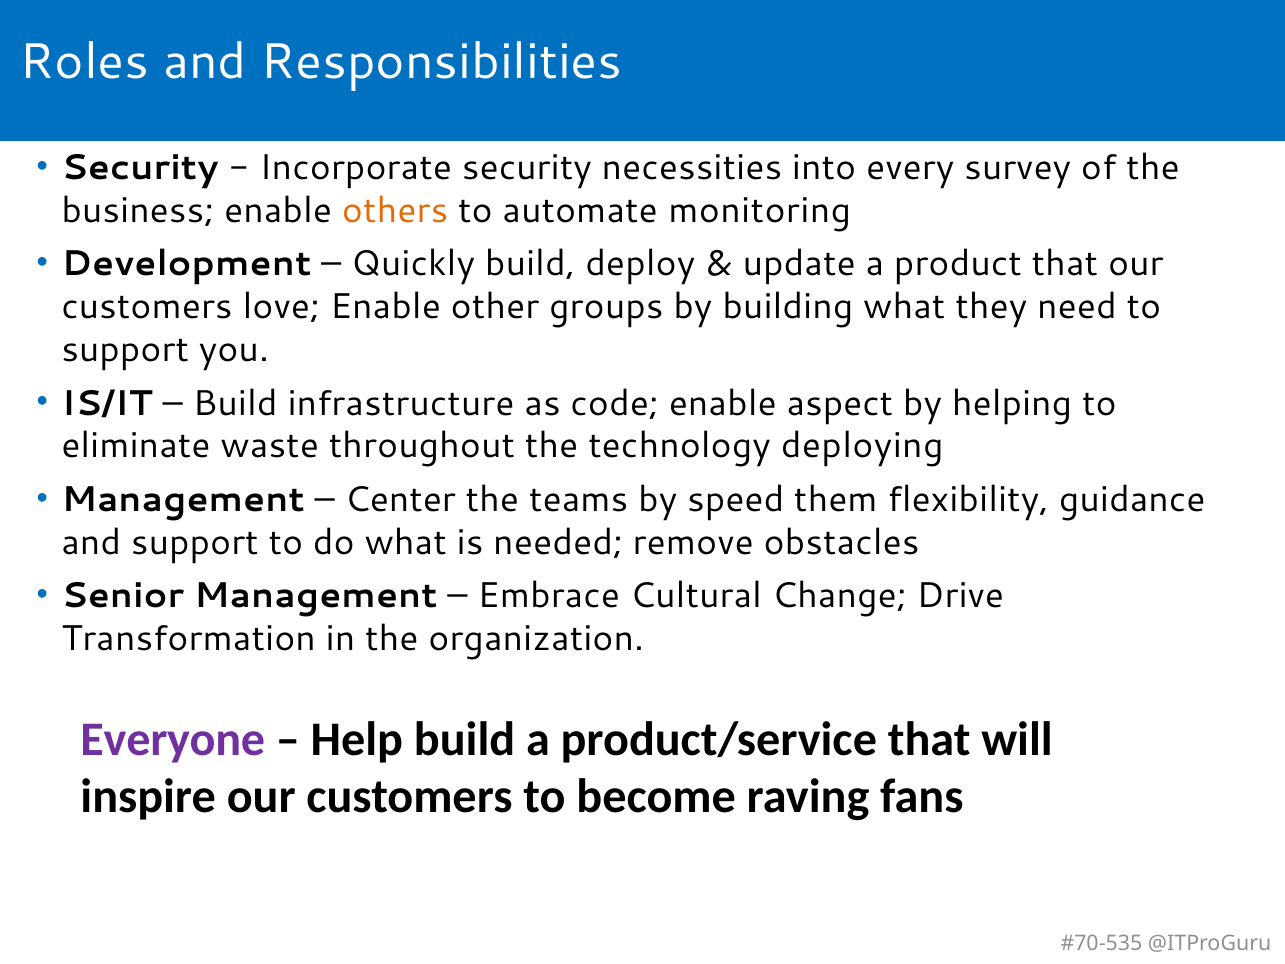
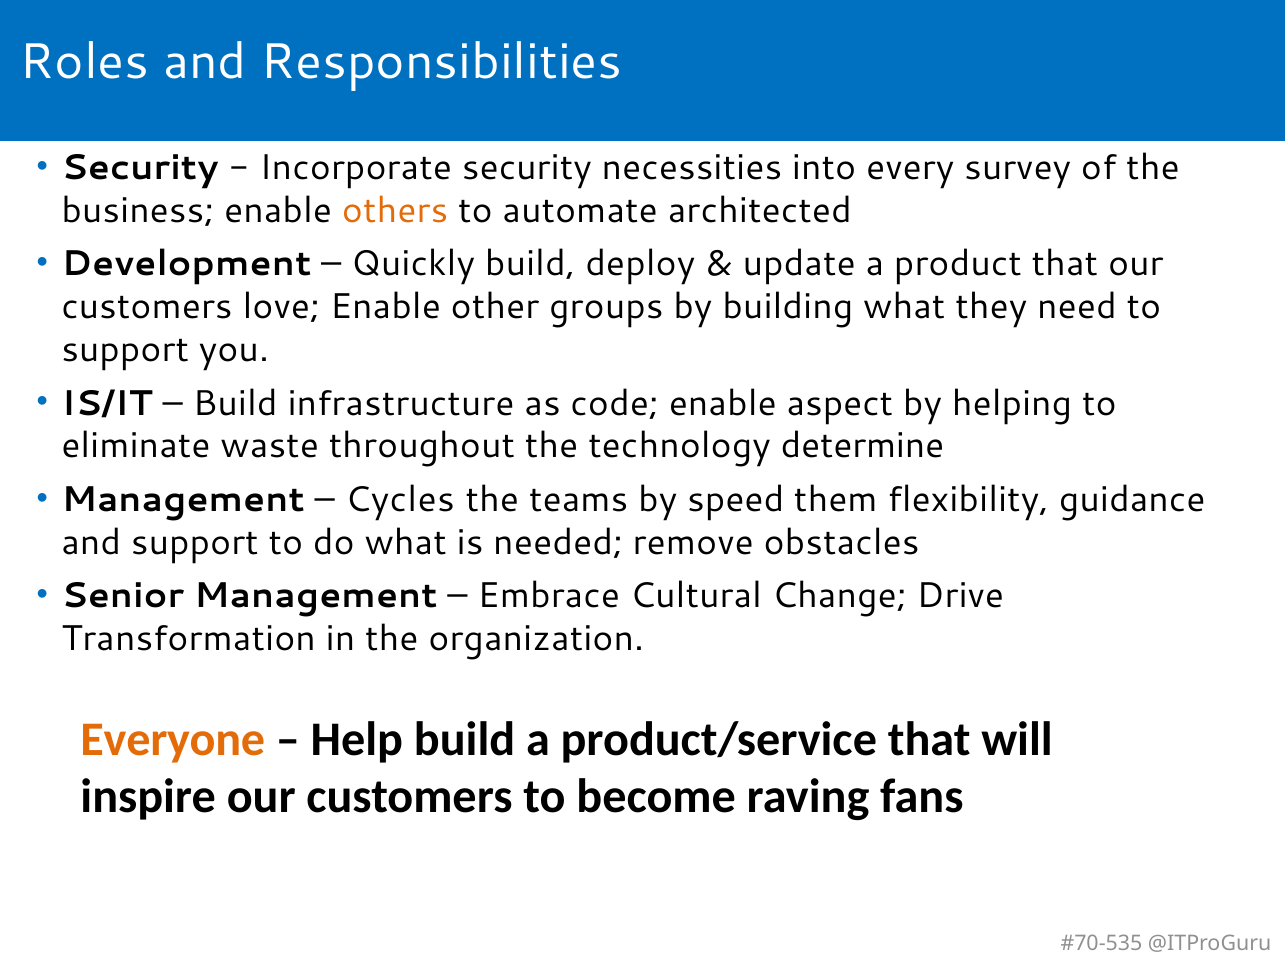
monitoring: monitoring -> architected (760, 210)
deploying: deploying -> determine (862, 446)
Center: Center -> Cycles (400, 500)
Everyone colour: purple -> orange (173, 739)
